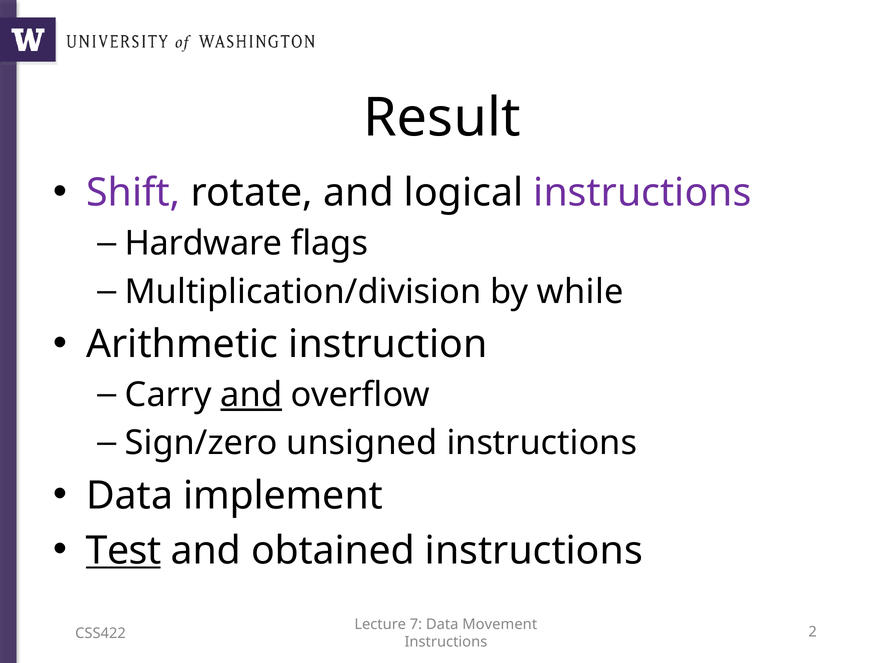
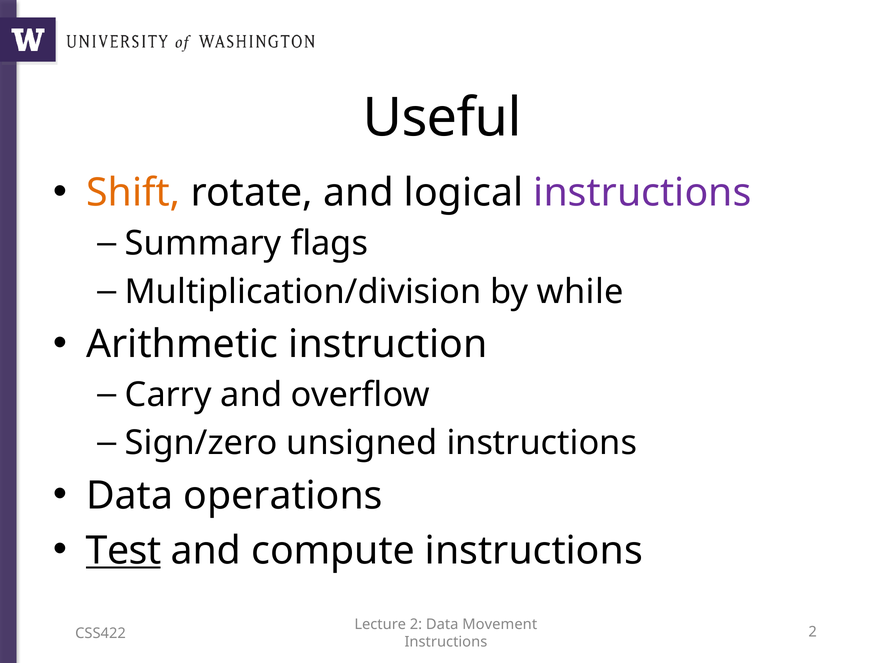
Result: Result -> Useful (442, 118)
Shift colour: purple -> orange (133, 193)
Hardware: Hardware -> Summary (203, 244)
and underline: present -> none (251, 395)
implement: implement -> operations (283, 496)
obtained: obtained -> compute (333, 551)
Lecture 7: 7 -> 2 (416, 624)
